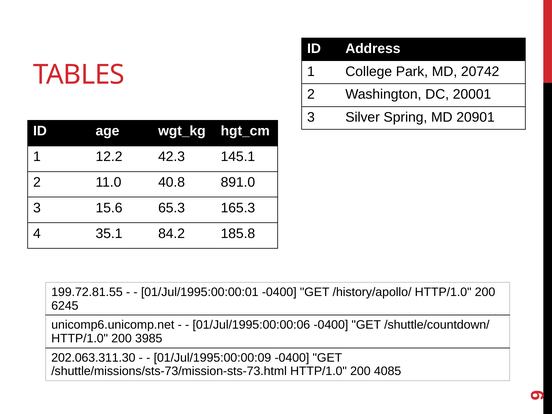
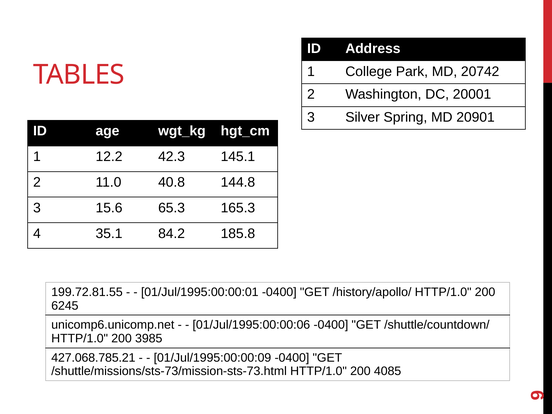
891.0: 891.0 -> 144.8 (238, 182)
202.063.311.30: 202.063.311.30 -> 427.068.785.21 (93, 358)
